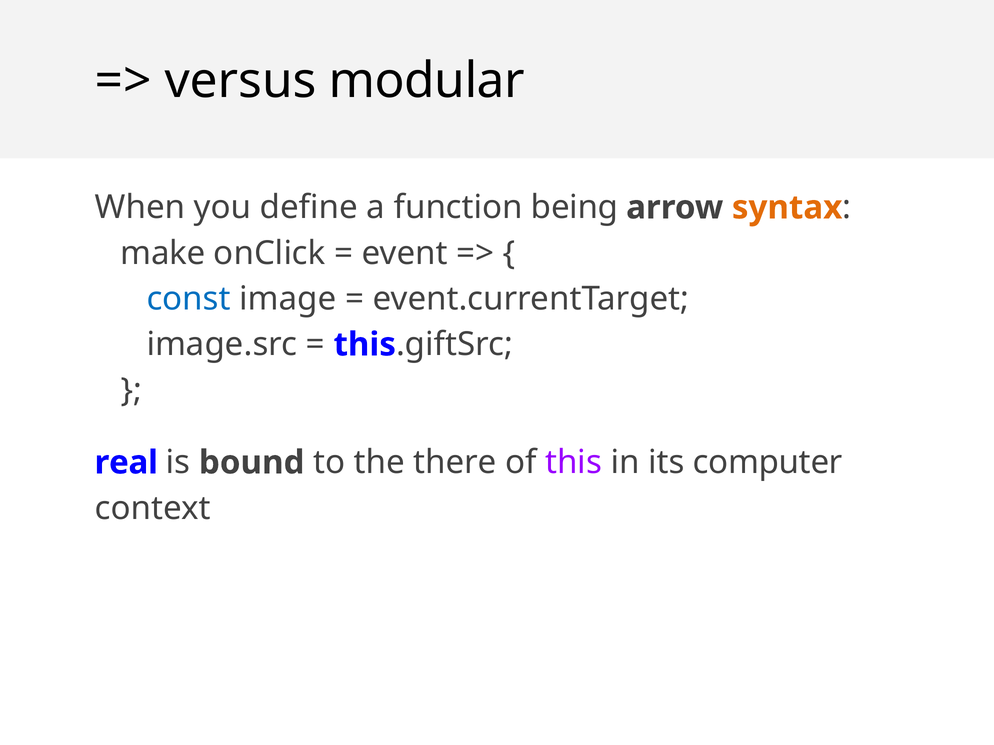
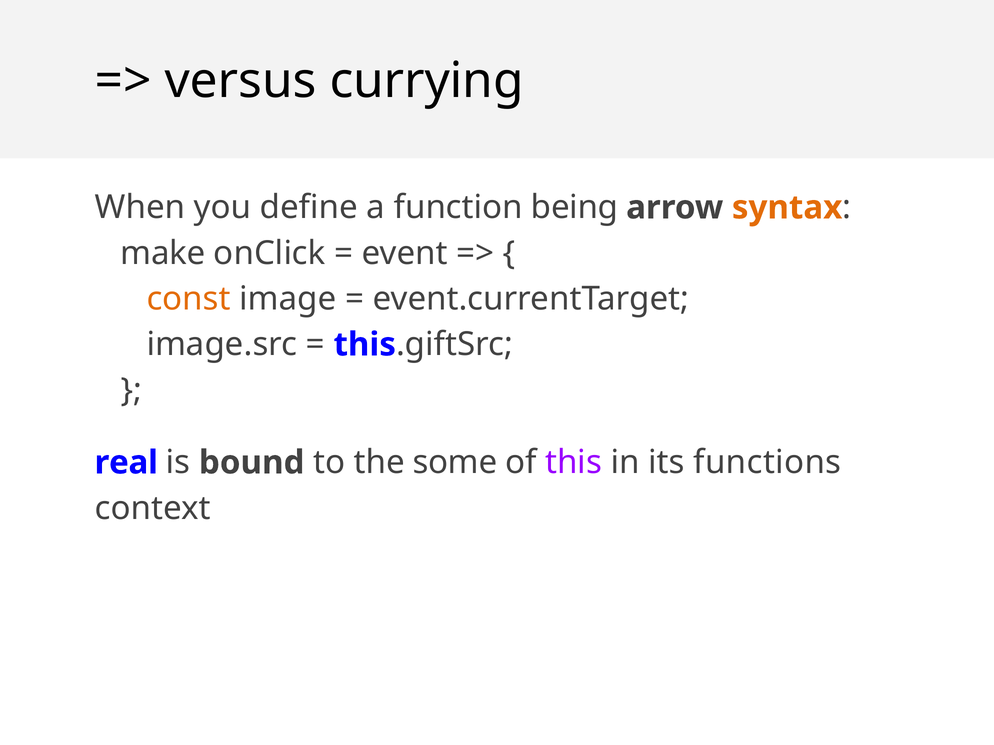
modular: modular -> currying (427, 81)
const colour: blue -> orange (189, 299)
there: there -> some (455, 463)
computer: computer -> functions (767, 463)
